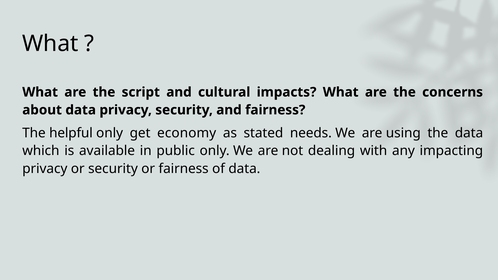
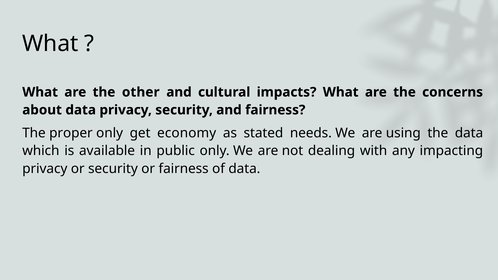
script: script -> other (141, 92)
helpful: helpful -> proper (71, 133)
